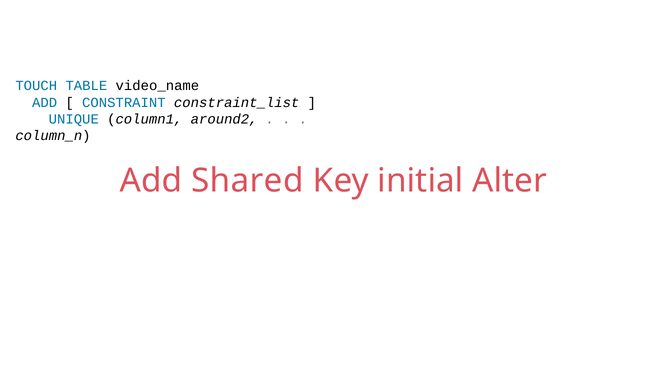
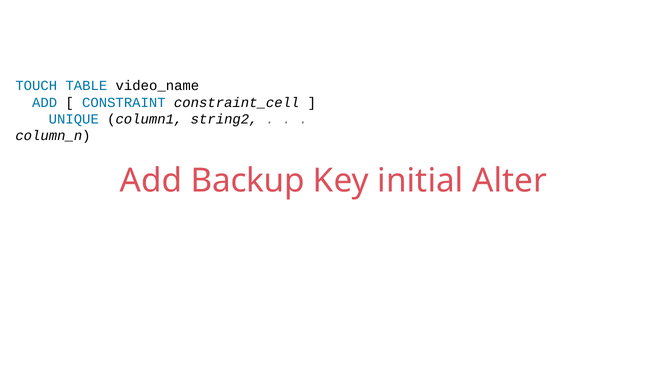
constraint_list: constraint_list -> constraint_cell (237, 102)
around2: around2 -> string2 (224, 119)
Shared: Shared -> Backup (248, 181)
